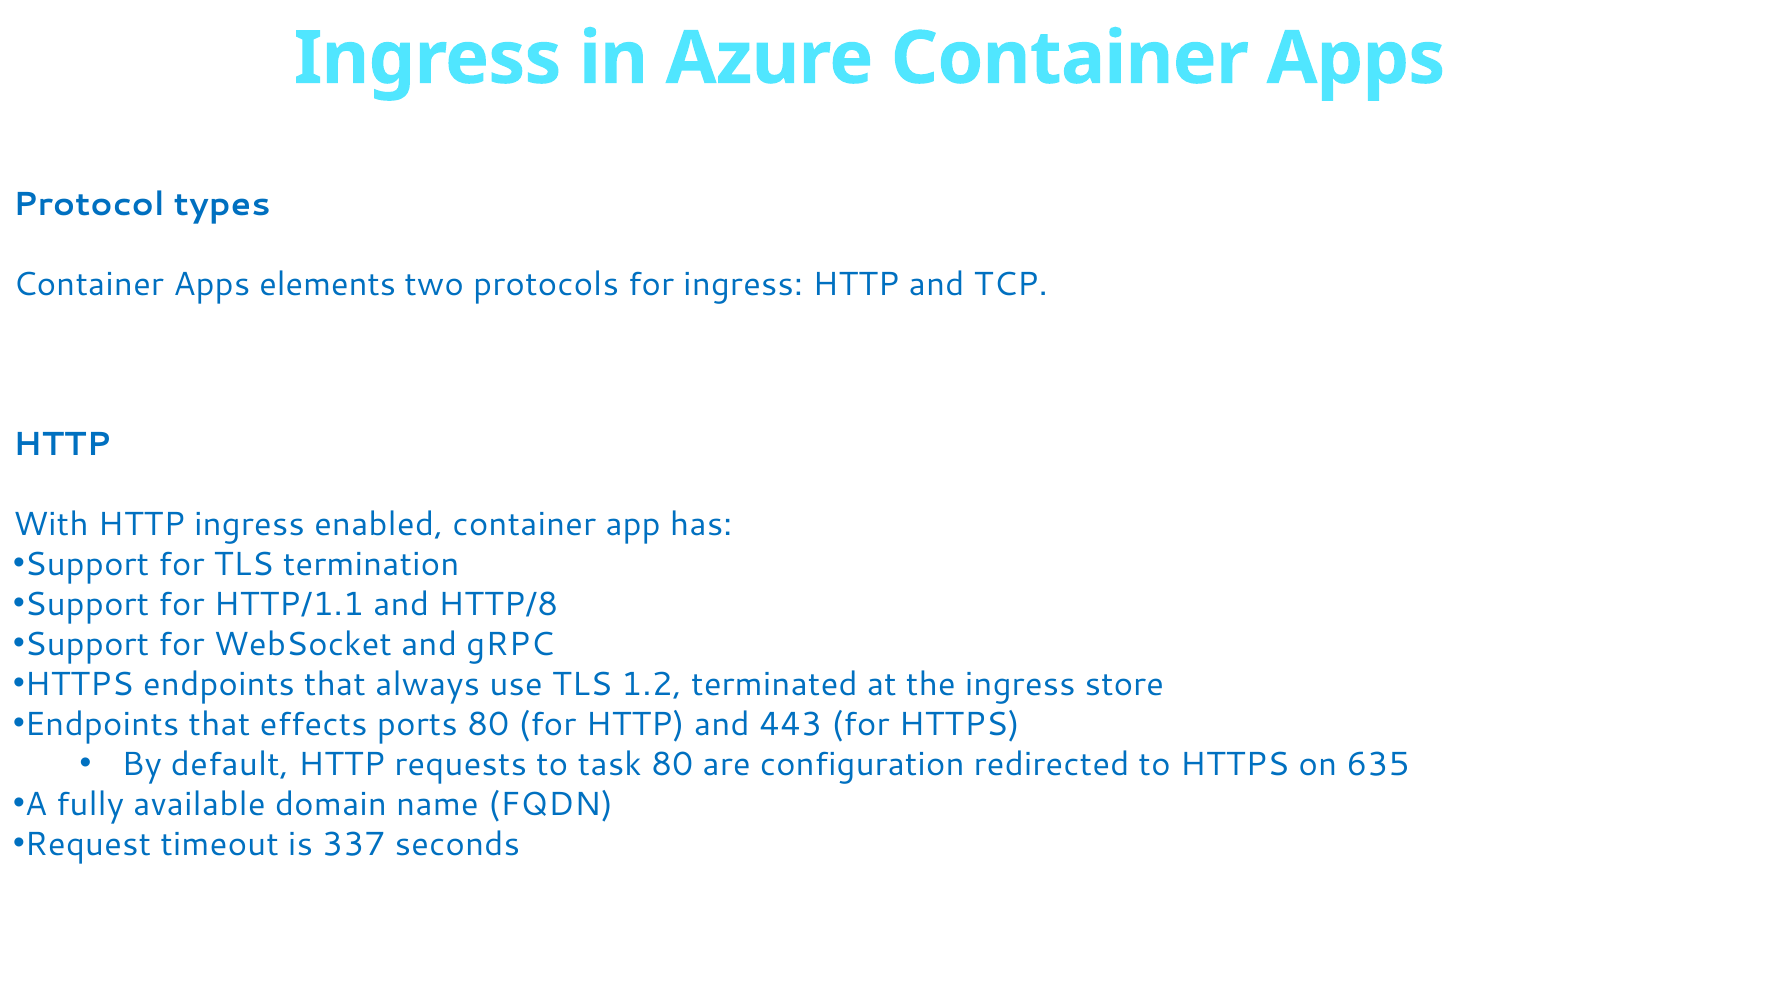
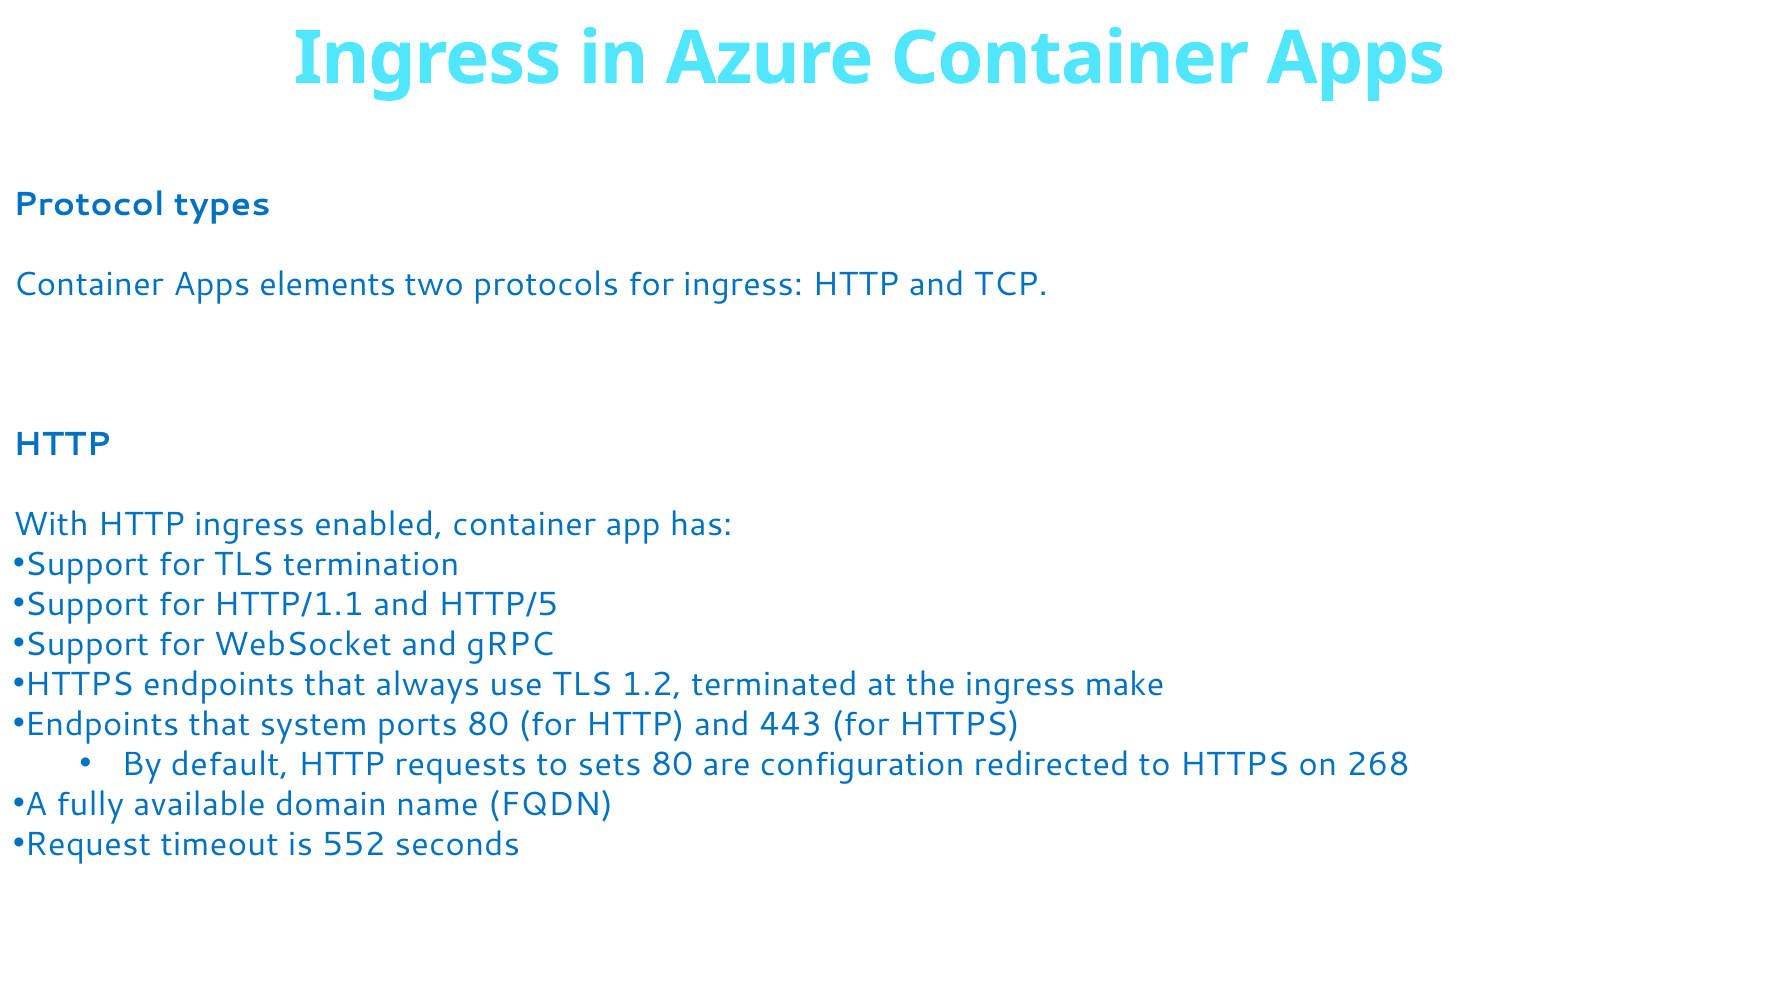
HTTP/8: HTTP/8 -> HTTP/5 (498, 605)
store: store -> make (1124, 685)
effects: effects -> system (314, 725)
task: task -> sets (610, 765)
635: 635 -> 268 (1378, 765)
337: 337 -> 552 (354, 845)
